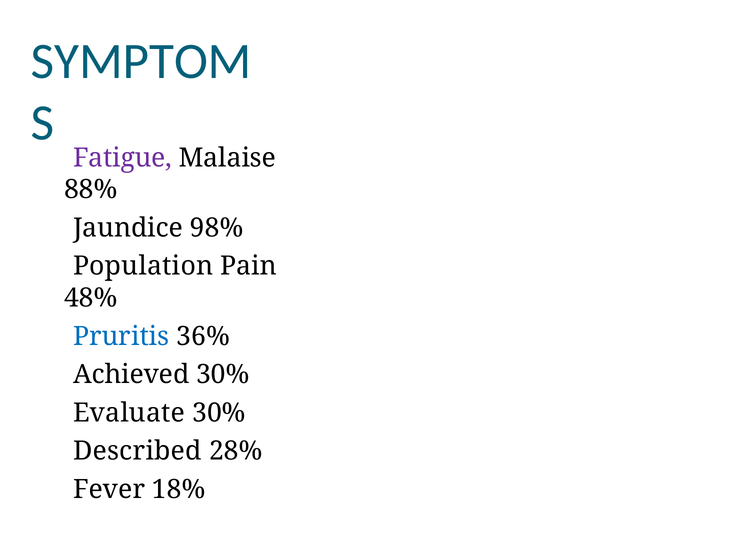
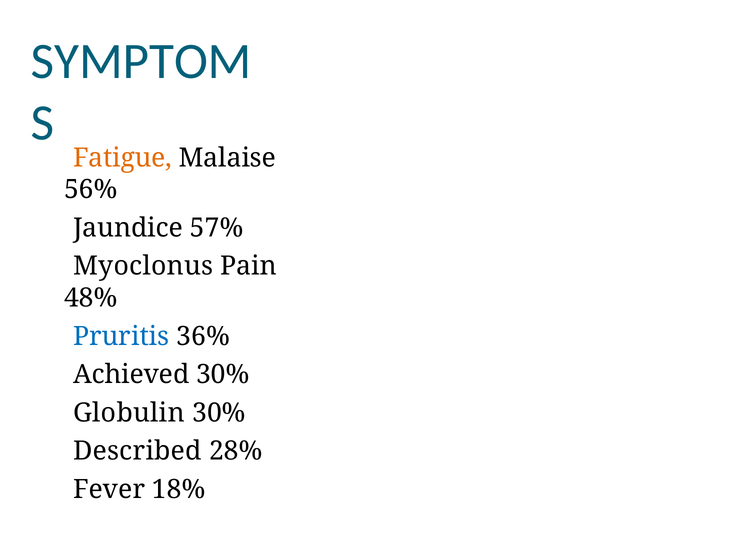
Fatigue colour: purple -> orange (122, 158)
88%: 88% -> 56% (91, 190)
98%: 98% -> 57% (217, 228)
Population: Population -> Myoclonus (143, 267)
Evaluate: Evaluate -> Globulin (129, 413)
